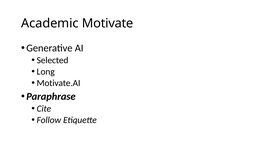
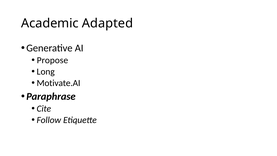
Motivate: Motivate -> Adapted (107, 23)
Selected: Selected -> Propose (52, 60)
